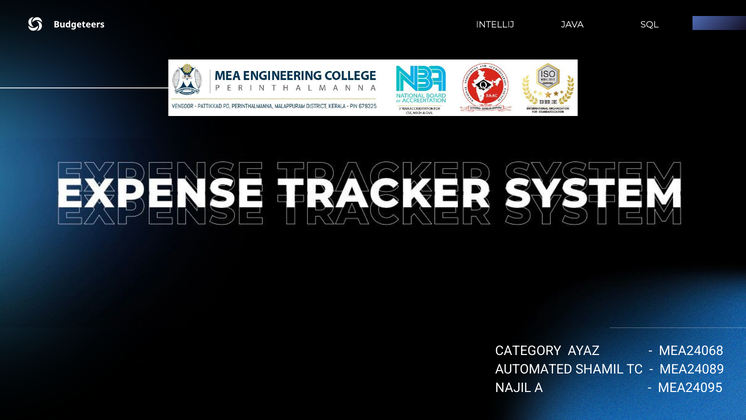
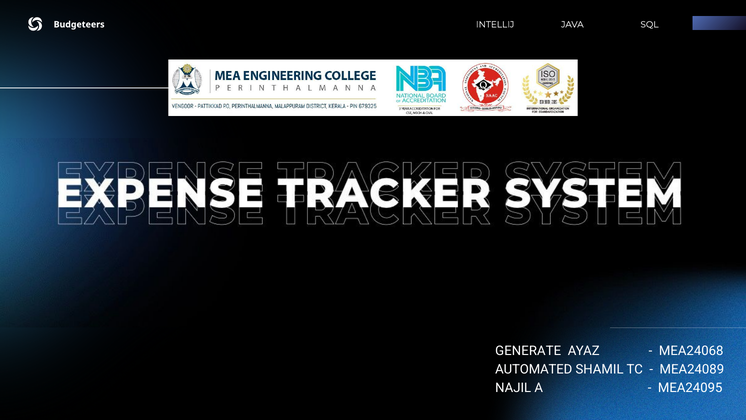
CATEGORY: CATEGORY -> GENERATE (528, 351)
